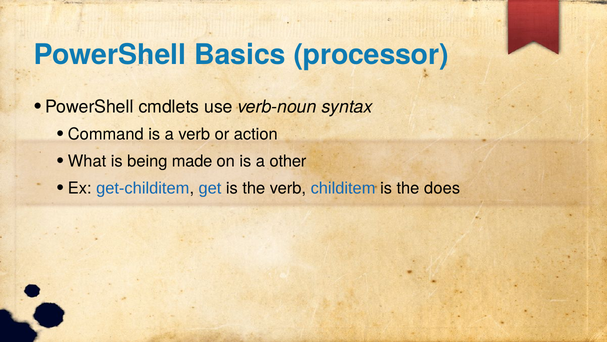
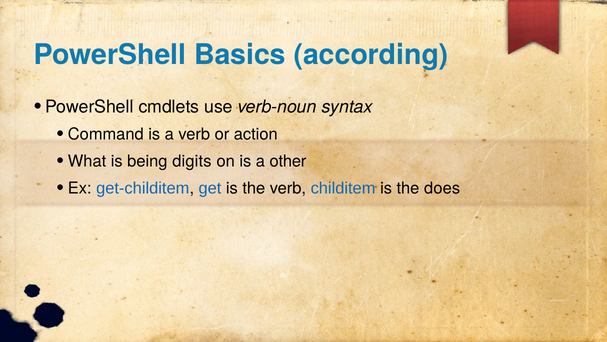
processor: processor -> according (371, 55)
made: made -> digits (192, 161)
